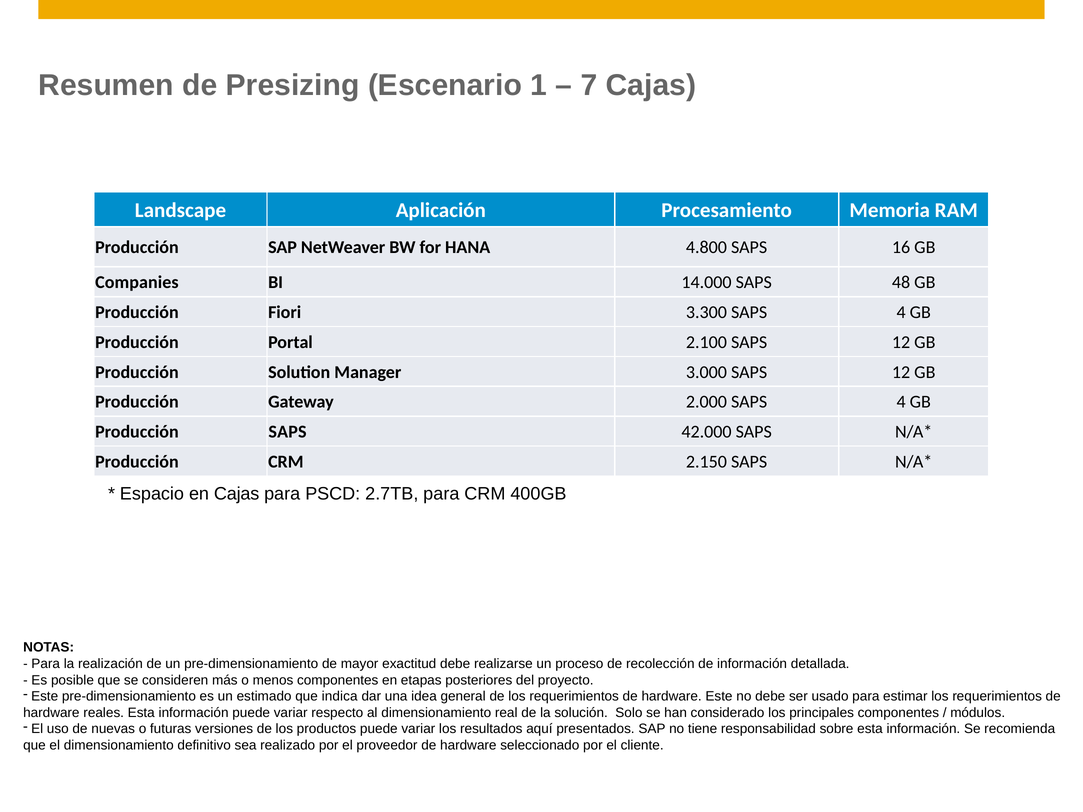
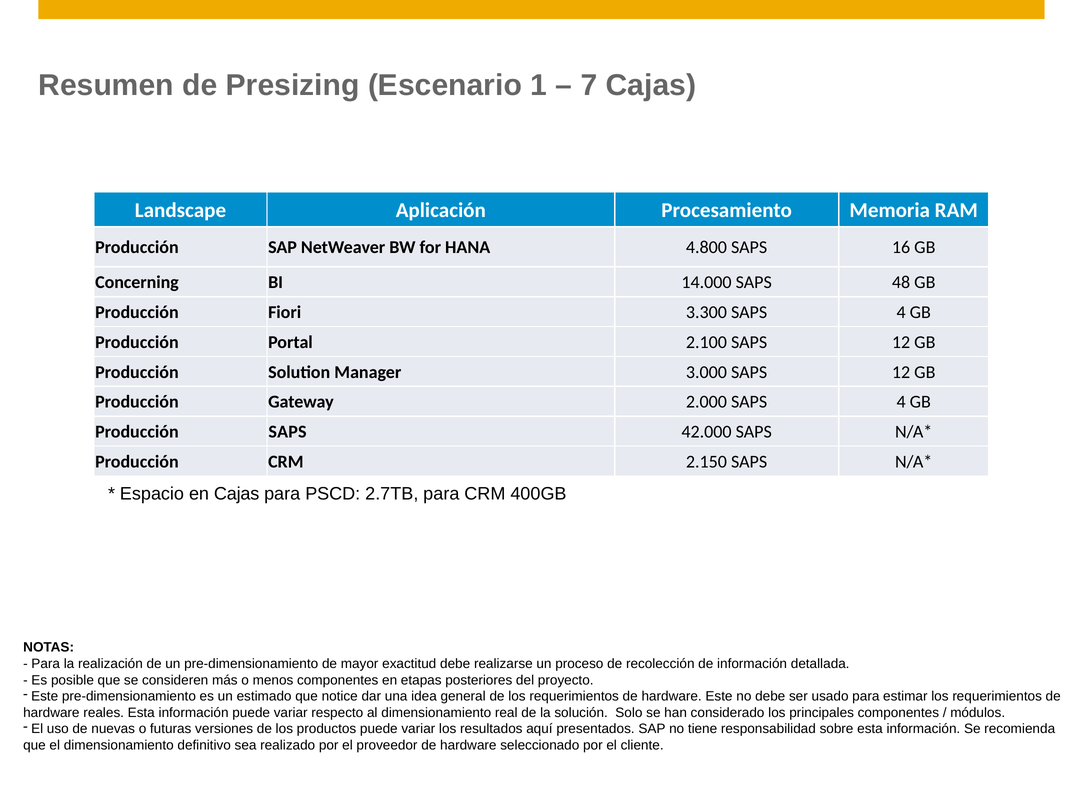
Companies: Companies -> Concerning (137, 283)
indica: indica -> notice (340, 697)
